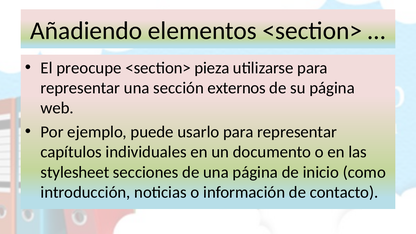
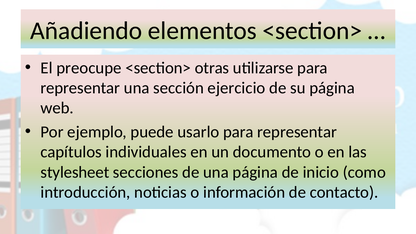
pieza: pieza -> otras (212, 68)
externos: externos -> ejercicio (237, 88)
